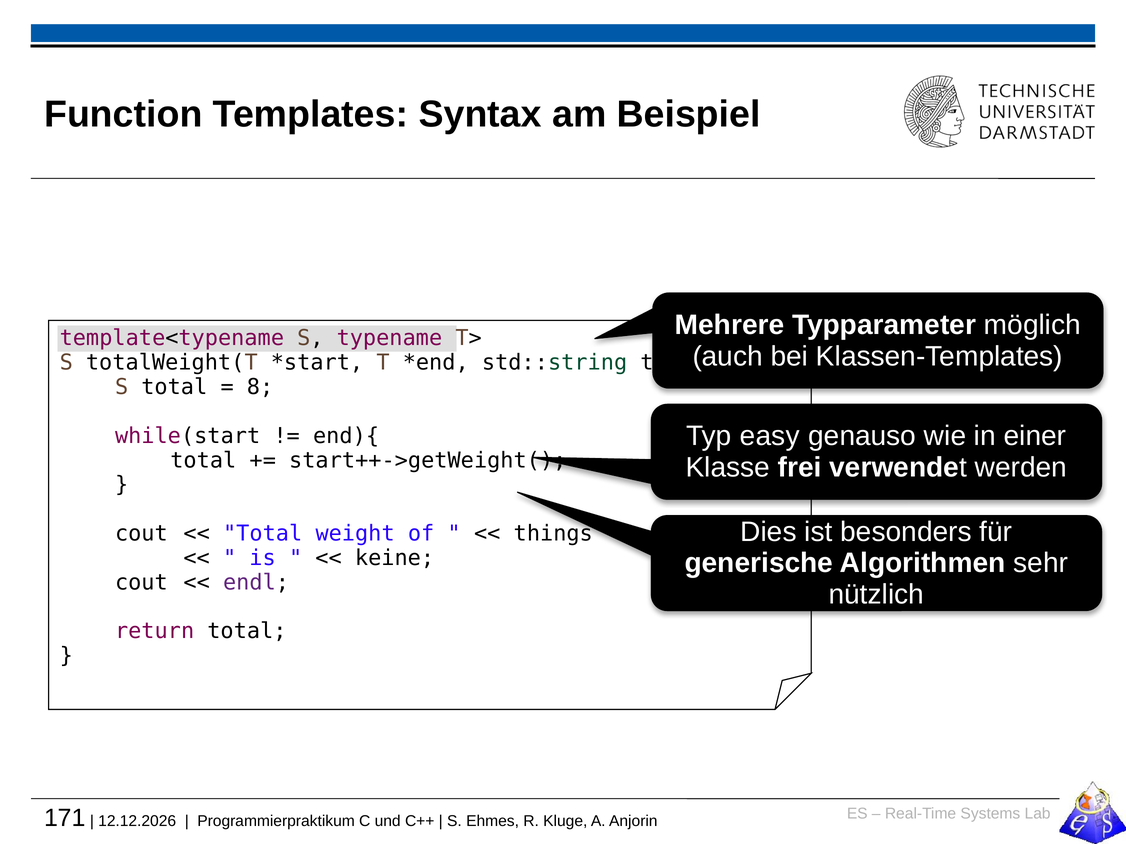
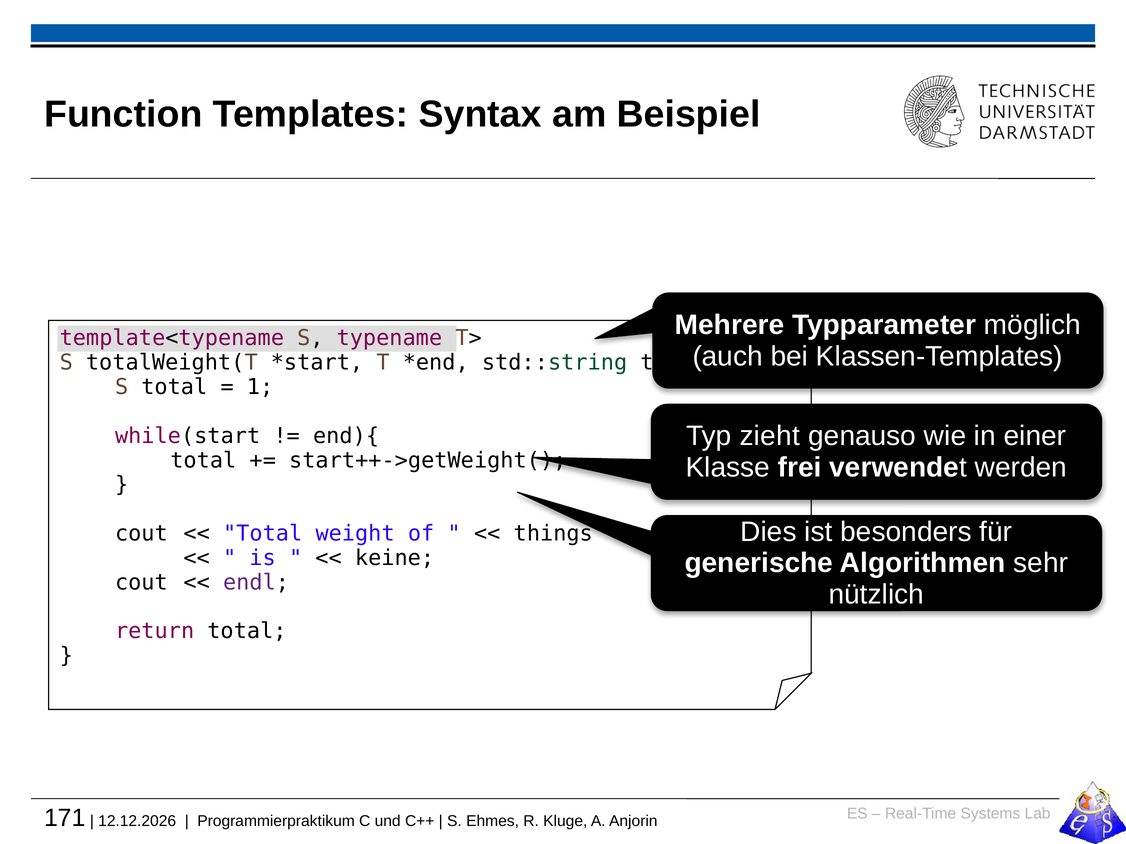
8: 8 -> 1 (260, 387)
easy: easy -> zieht (770, 436)
